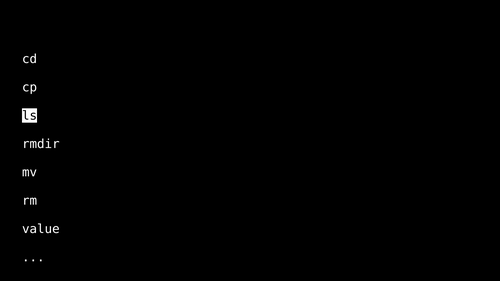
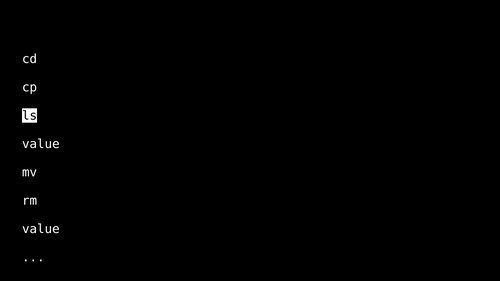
rmdir: rmdir -> value (41, 144)
